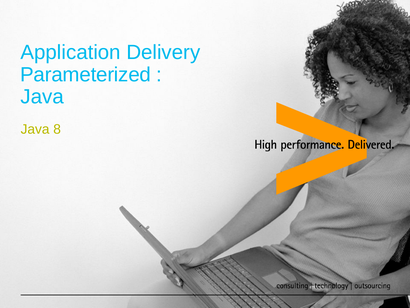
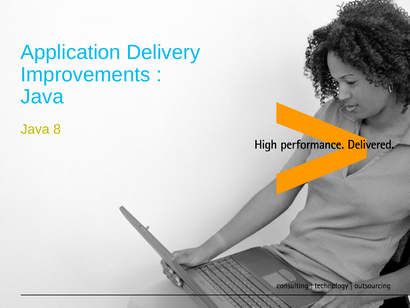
Parameterized: Parameterized -> Improvements (85, 74)
